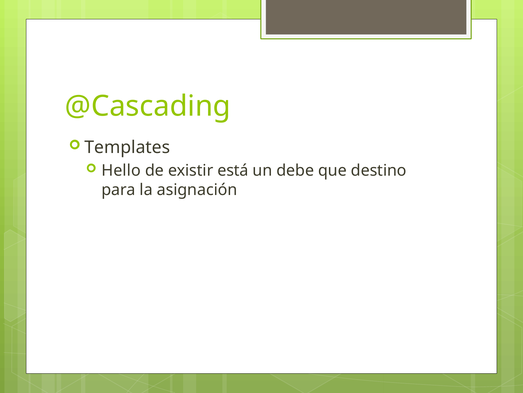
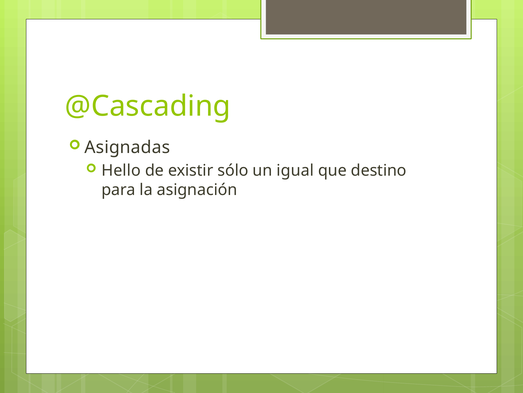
Templates: Templates -> Asignadas (127, 147)
está: está -> sólo (233, 170)
debe: debe -> igual (295, 170)
